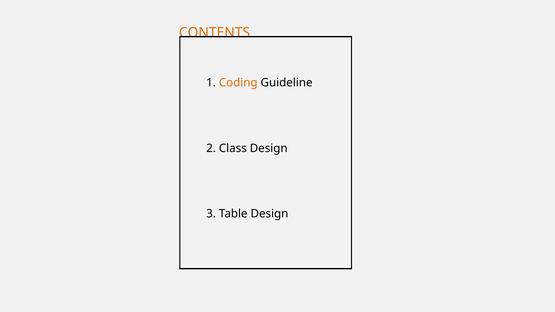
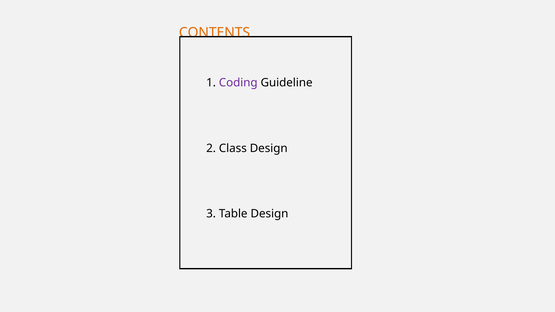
Coding colour: orange -> purple (238, 83)
